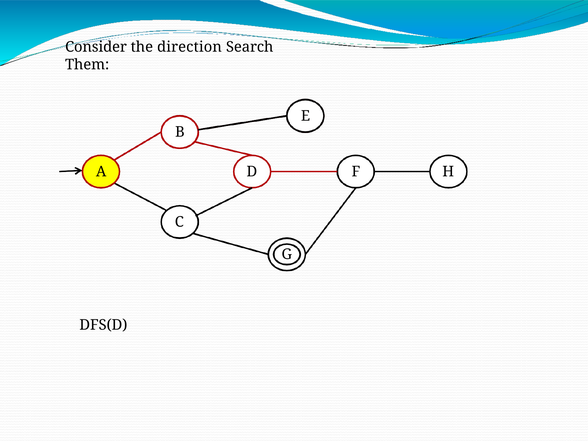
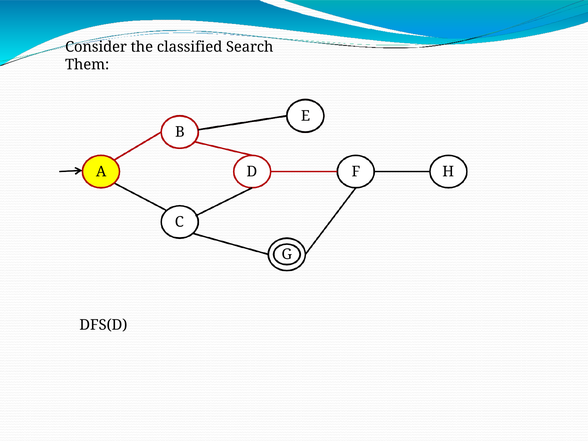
direction: direction -> classified (190, 47)
